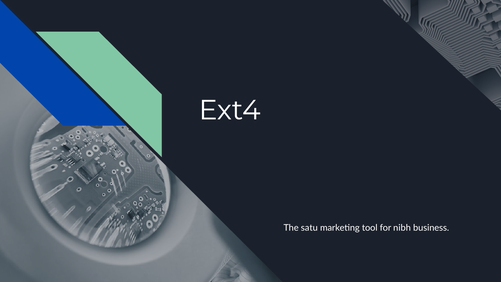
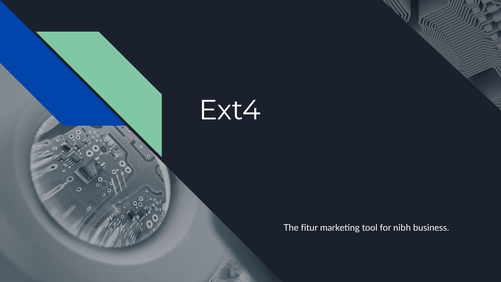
satu: satu -> fitur (309, 228)
